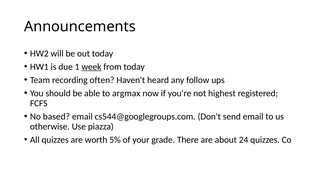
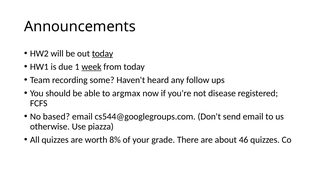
today underline: none -> present (103, 53)
often: often -> some (102, 80)
highest: highest -> disease (222, 93)
5%: 5% -> 8% (115, 140)
24: 24 -> 46 (244, 140)
